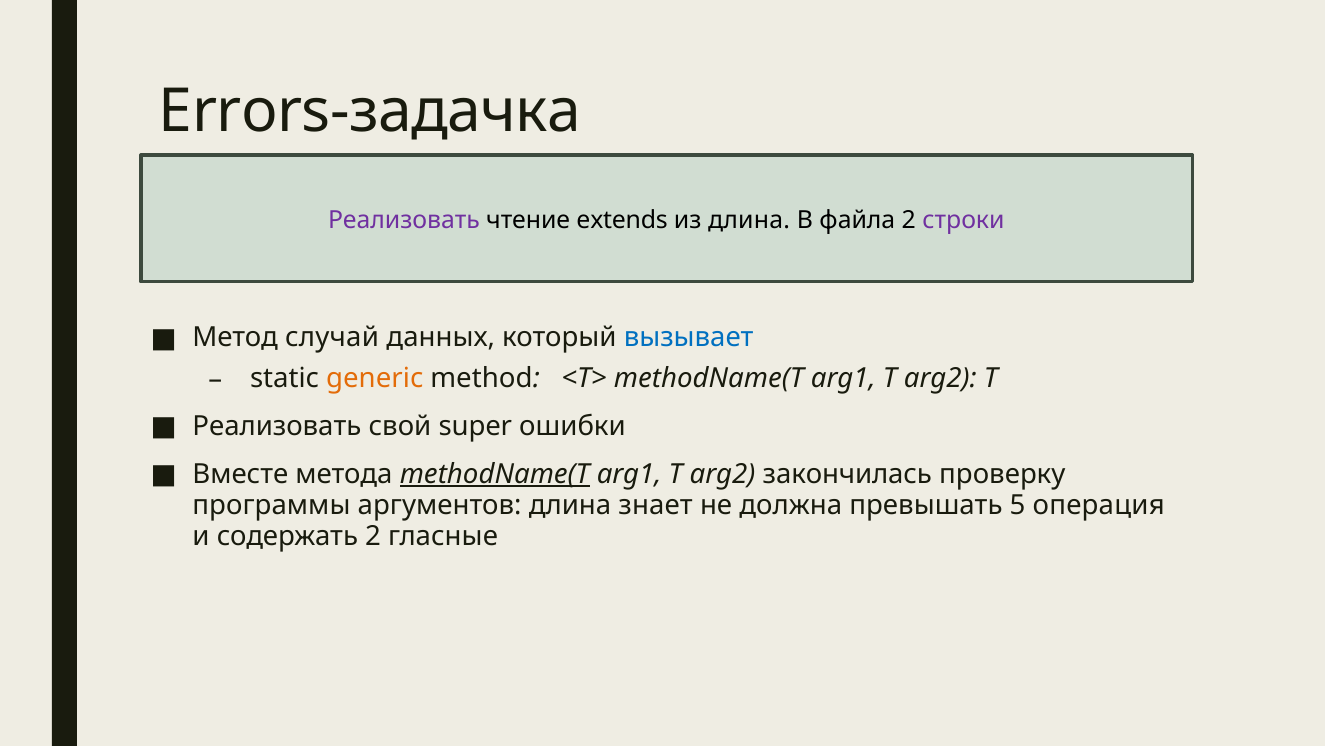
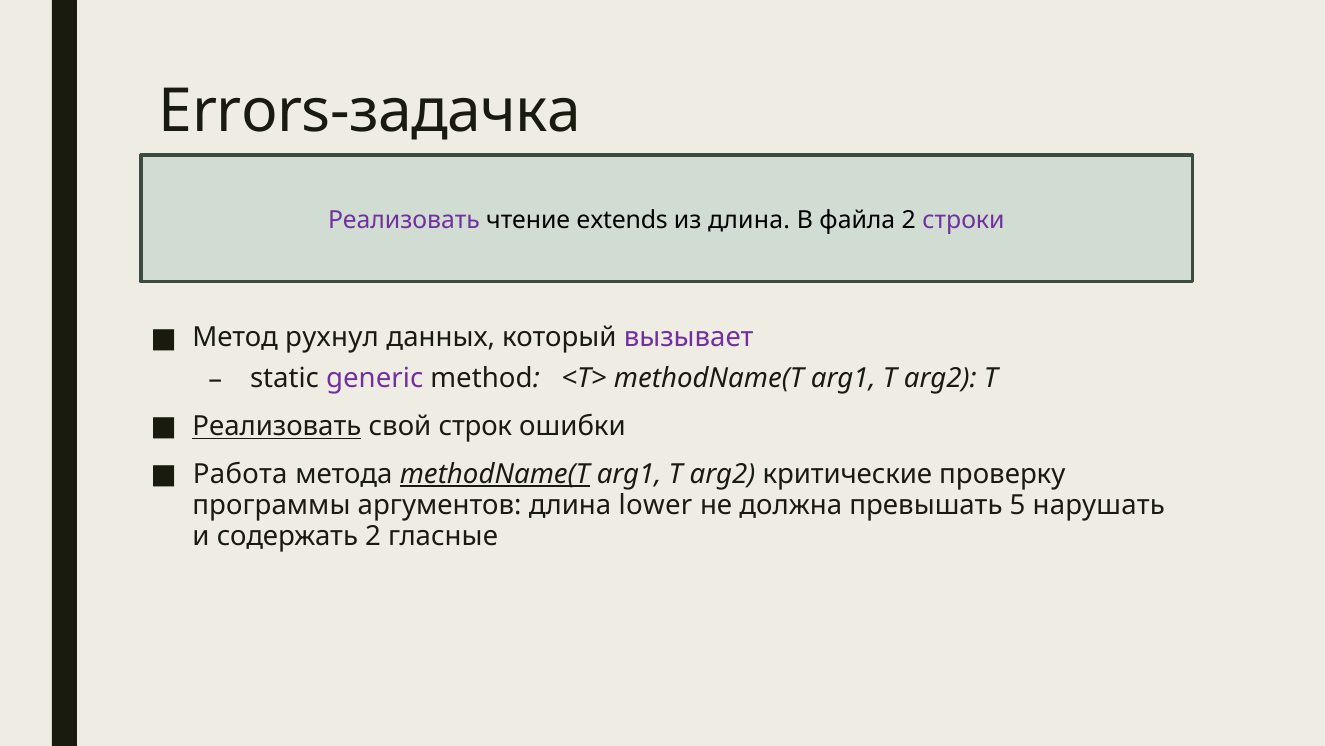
случай: случай -> рухнул (332, 338)
вызывает colour: blue -> purple (689, 338)
generic colour: orange -> purple (375, 378)
Реализовать underline: none -> present (277, 426)
super: super -> строк (475, 426)
Вместе: Вместе -> Работа (240, 474)
закончилась: закончилась -> критические (847, 474)
знает: знает -> lower (655, 505)
операция: операция -> нарушать (1099, 505)
